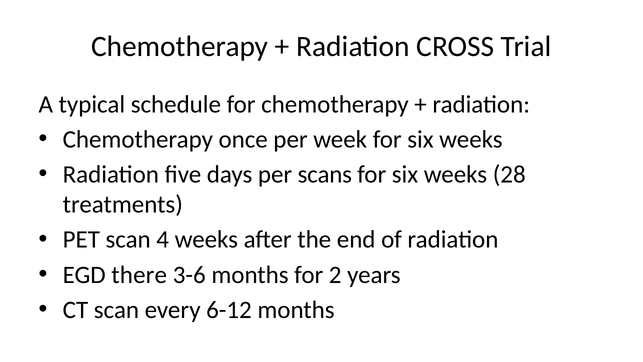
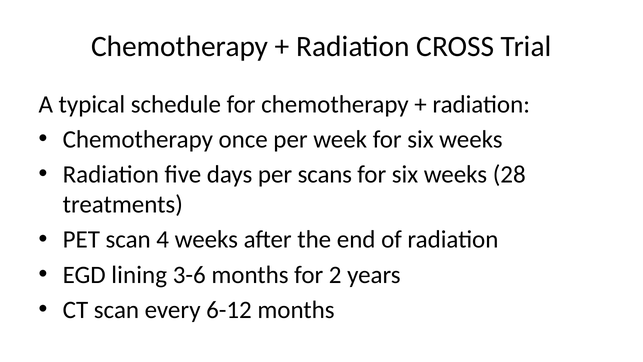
there: there -> lining (139, 275)
